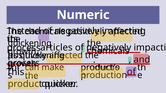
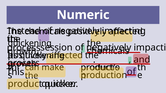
articles: articles -> session (56, 48)
